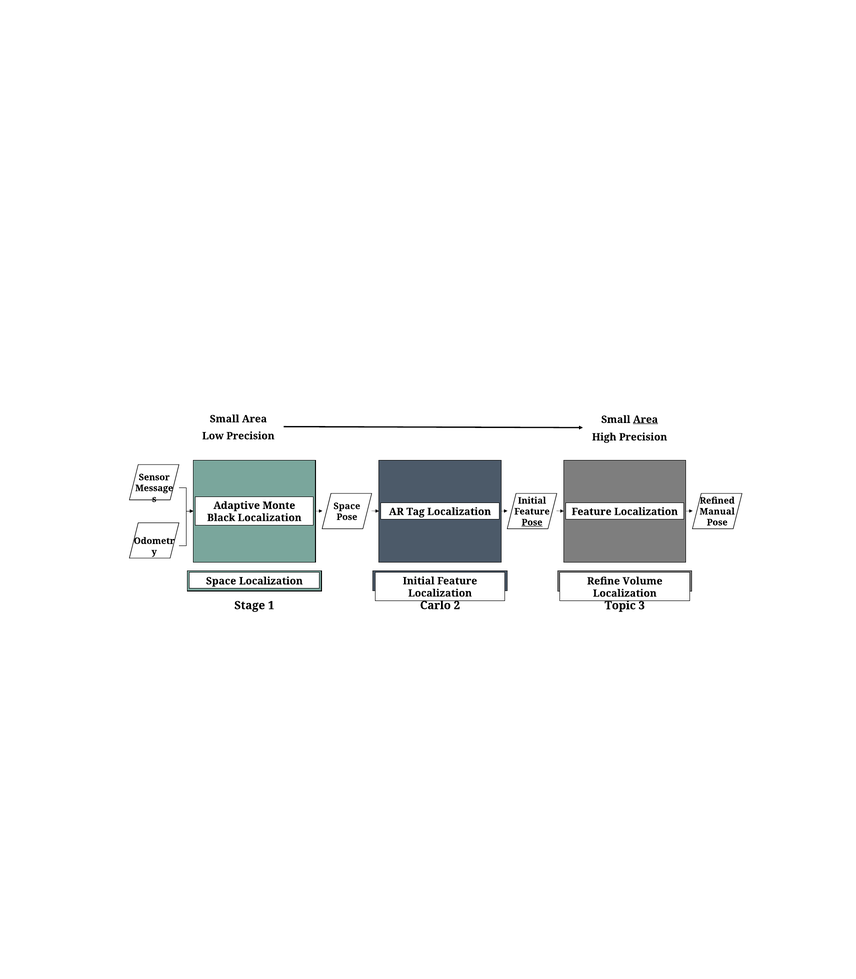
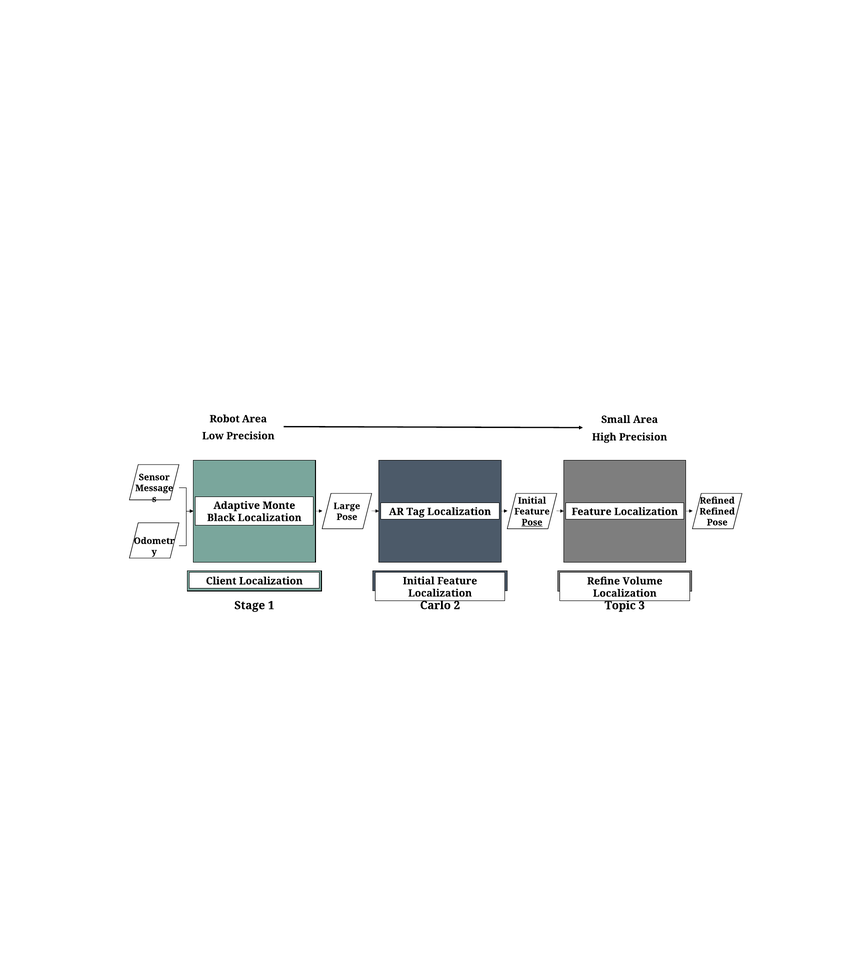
Small: Small -> Robot (225, 419)
Area underline: present -> none (645, 419)
Space: Space -> Large (347, 506)
Manual: Manual -> Refined (717, 511)
Space: Space -> Client (221, 581)
